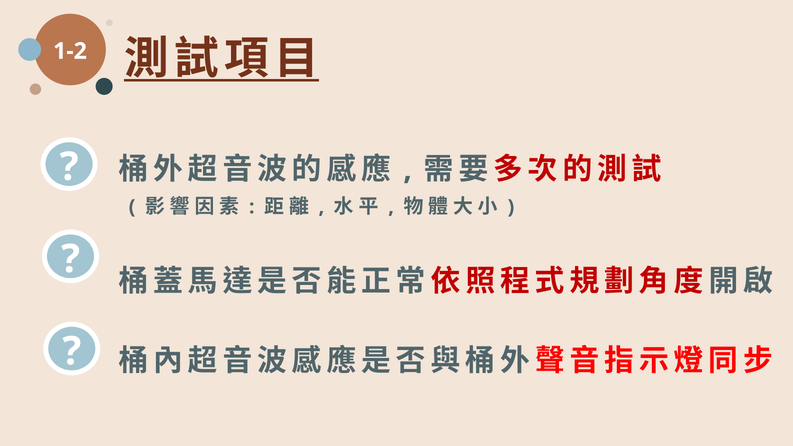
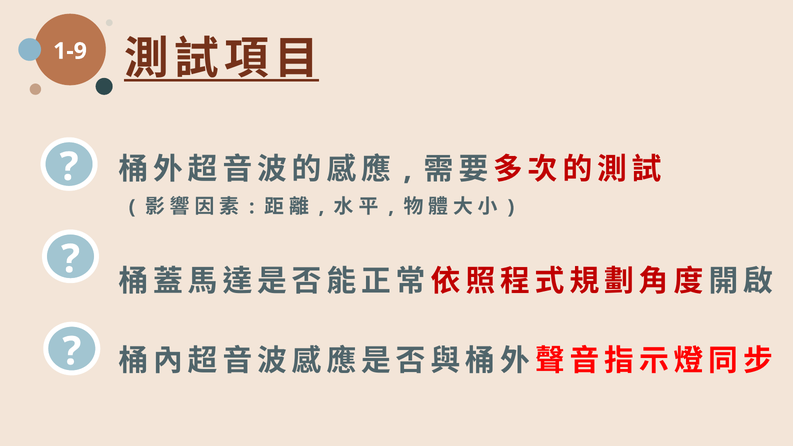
1-2: 1-2 -> 1-9 (70, 51)
